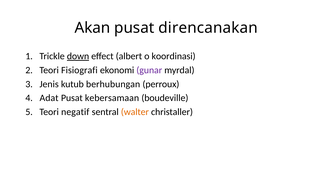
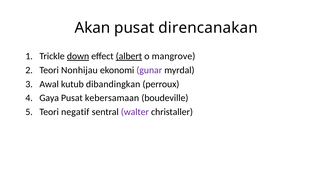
albert underline: none -> present (129, 56)
koordinasi: koordinasi -> mangrove (174, 56)
Fisiografi: Fisiografi -> Nonhijau (79, 70)
Jenis: Jenis -> Awal (49, 84)
berhubungan: berhubungan -> dibandingkan (113, 84)
Adat: Adat -> Gaya (49, 98)
walter colour: orange -> purple (135, 112)
